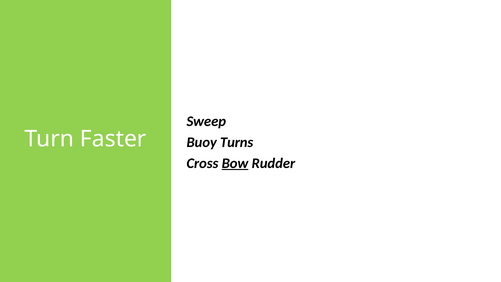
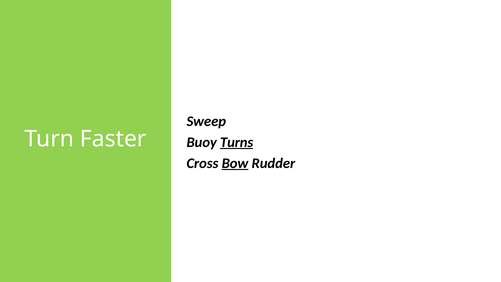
Turns underline: none -> present (237, 142)
